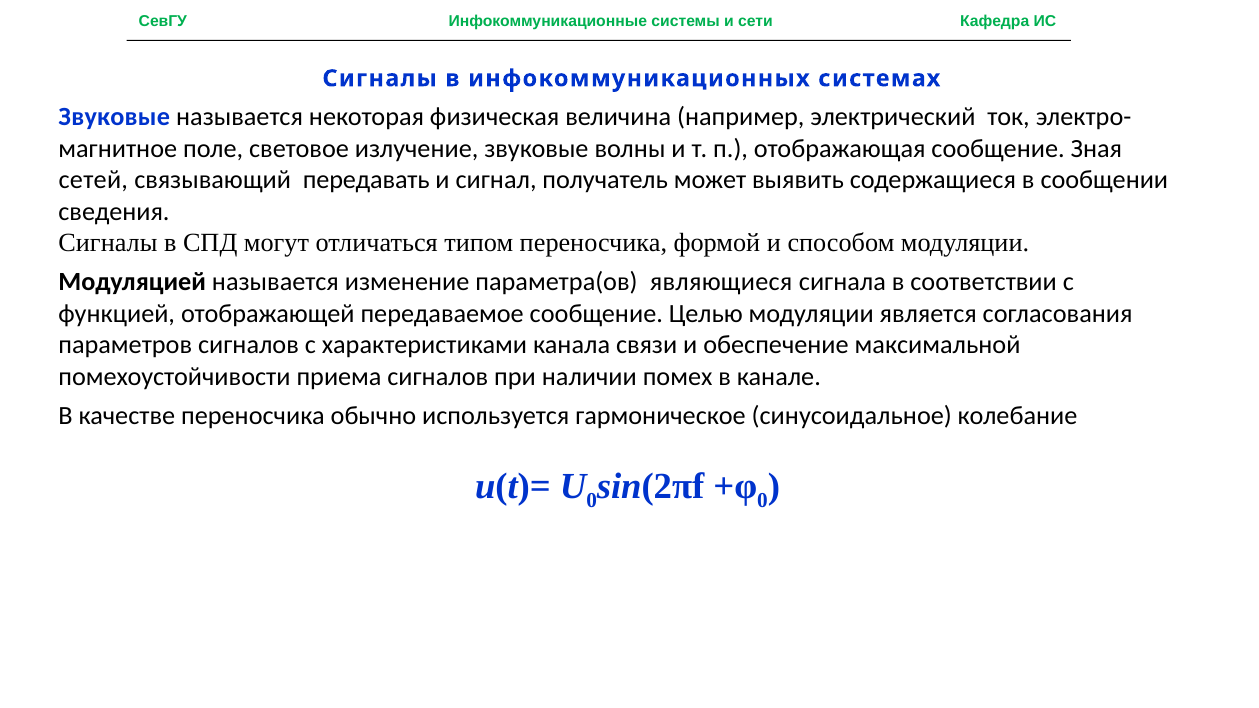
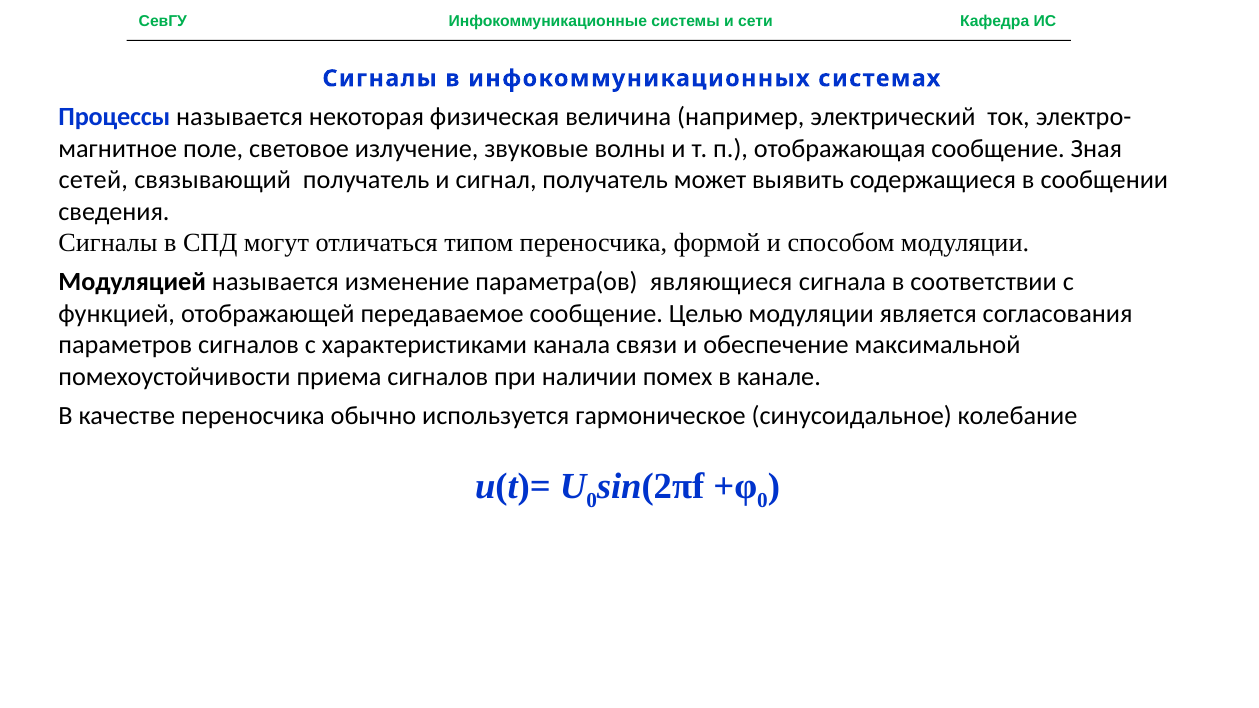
Звуковые: Звуковые -> Процессы (114, 117)
связывающий передавать: передавать -> получатель (366, 180)
